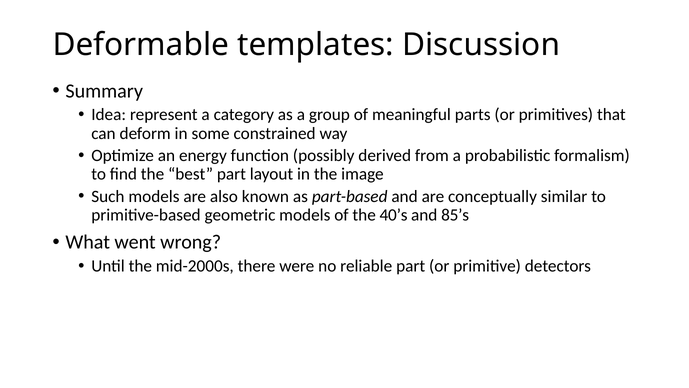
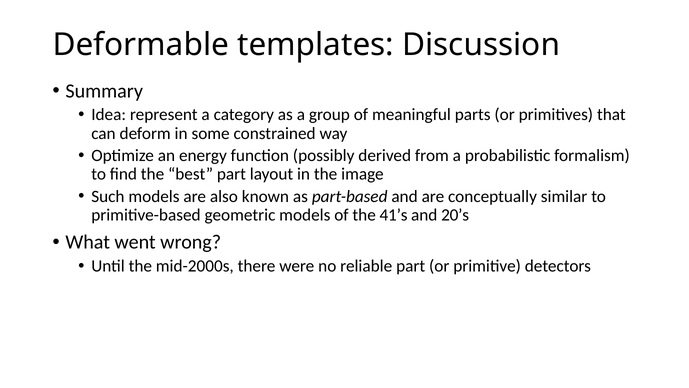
40’s: 40’s -> 41’s (394, 215)
85’s: 85’s -> 20’s (455, 215)
